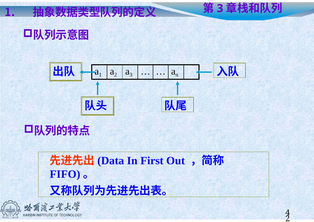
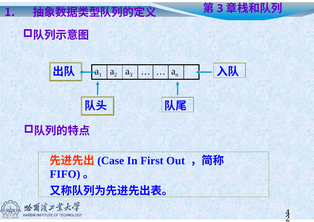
Data: Data -> Case (111, 161)
